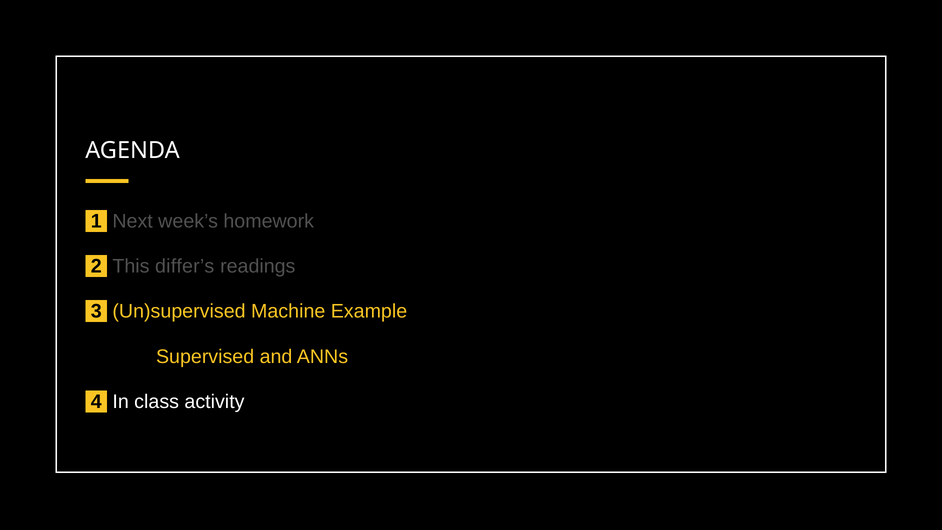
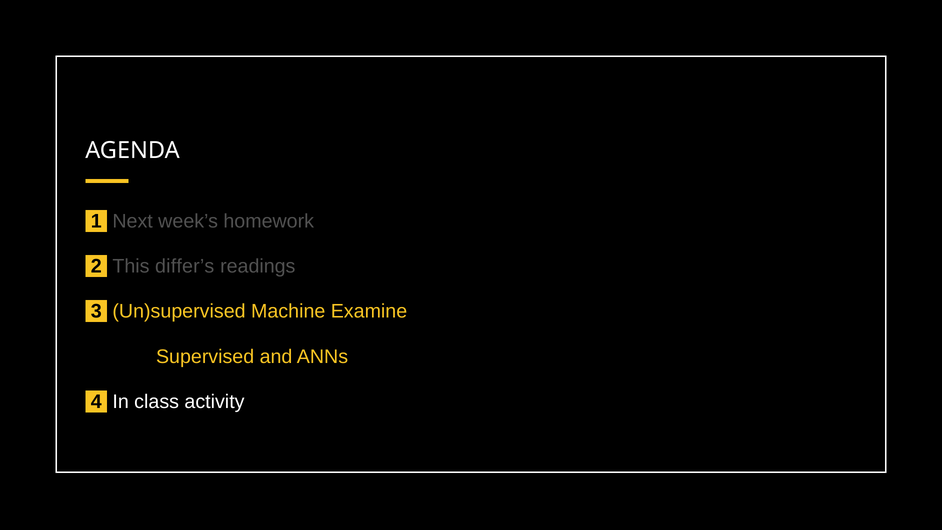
Example: Example -> Examine (369, 311)
